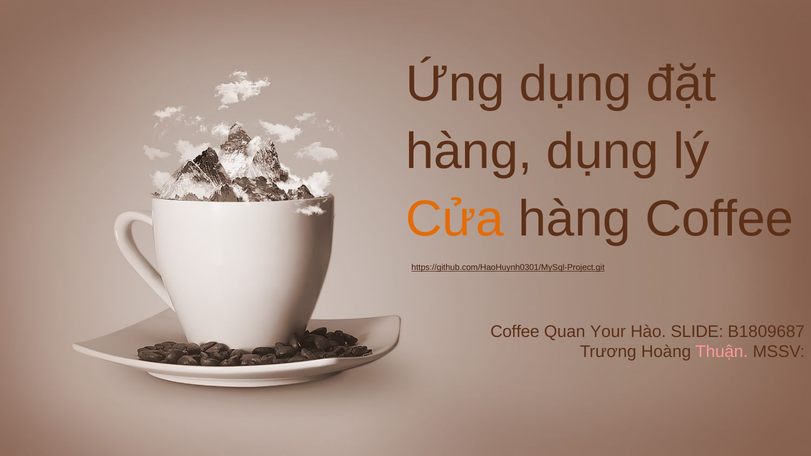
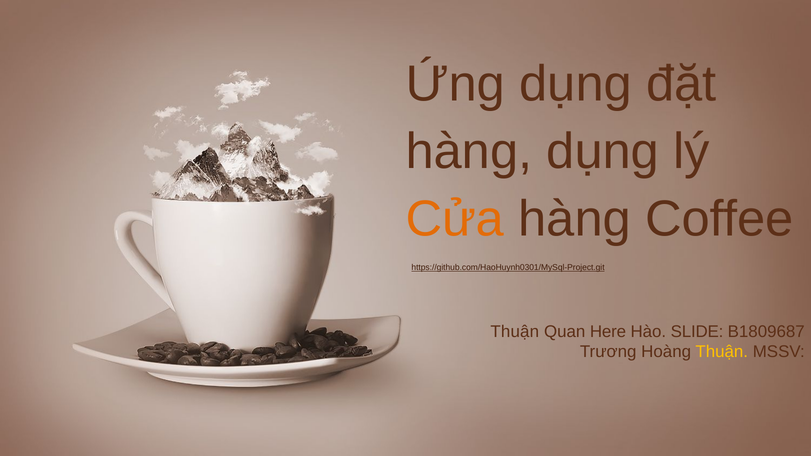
Coffee: Coffee -> Thuận (515, 332)
Your: Your -> Here (608, 332)
Thuận colour: pink -> yellow (722, 352)
